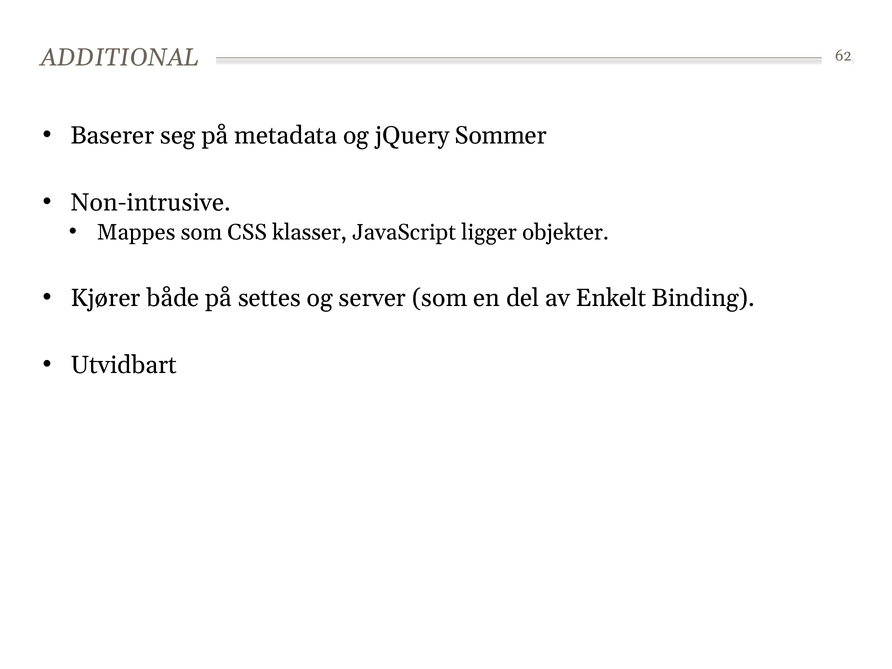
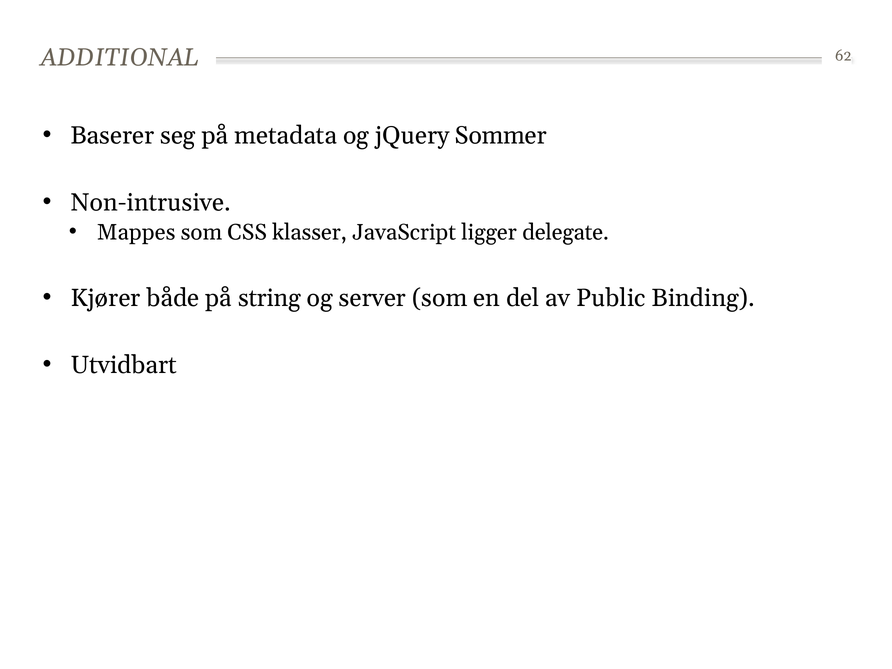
objekter: objekter -> delegate (566, 232)
settes: settes -> string (270, 298)
Enkelt: Enkelt -> Public (611, 298)
